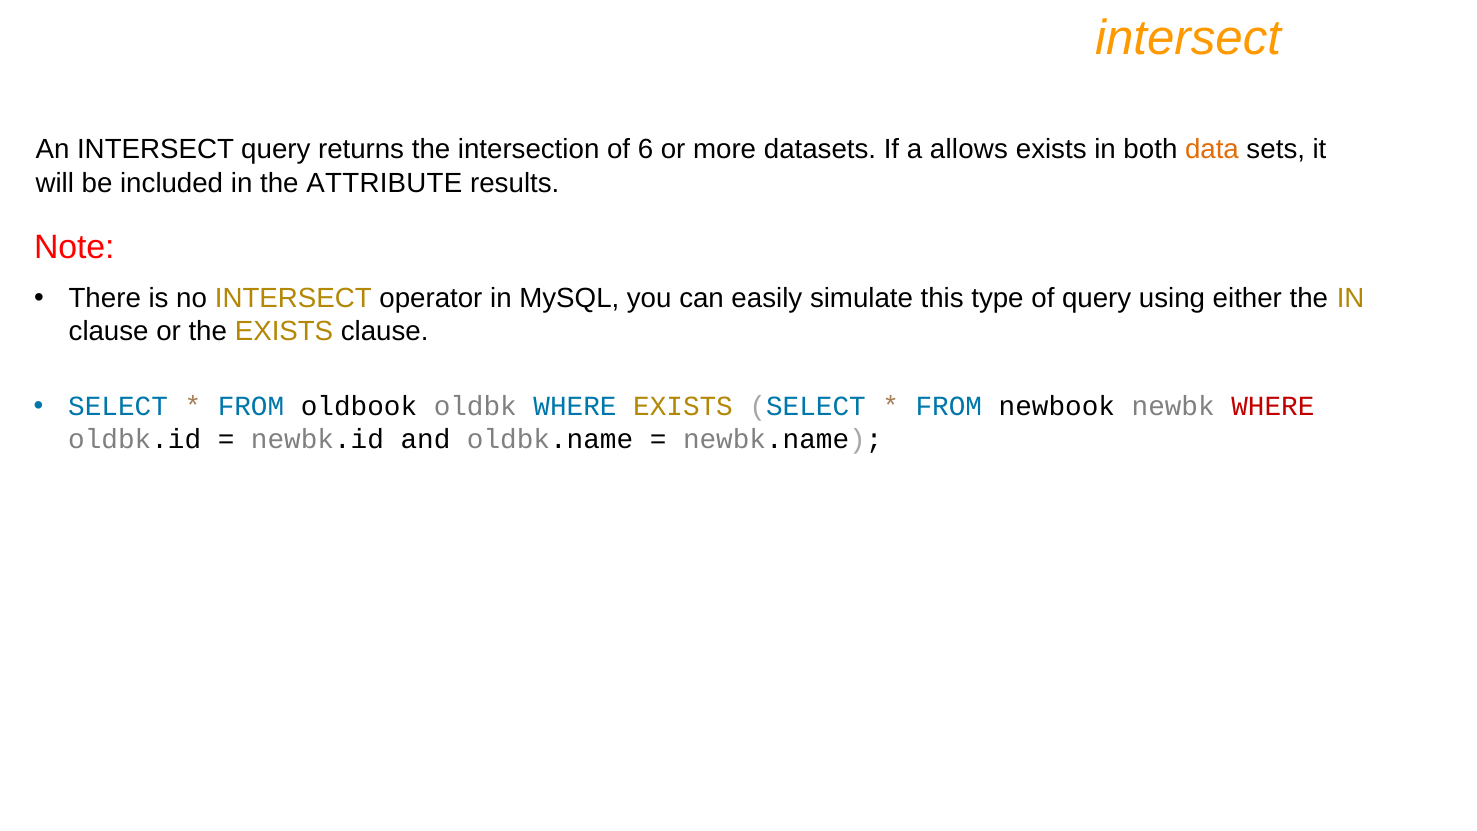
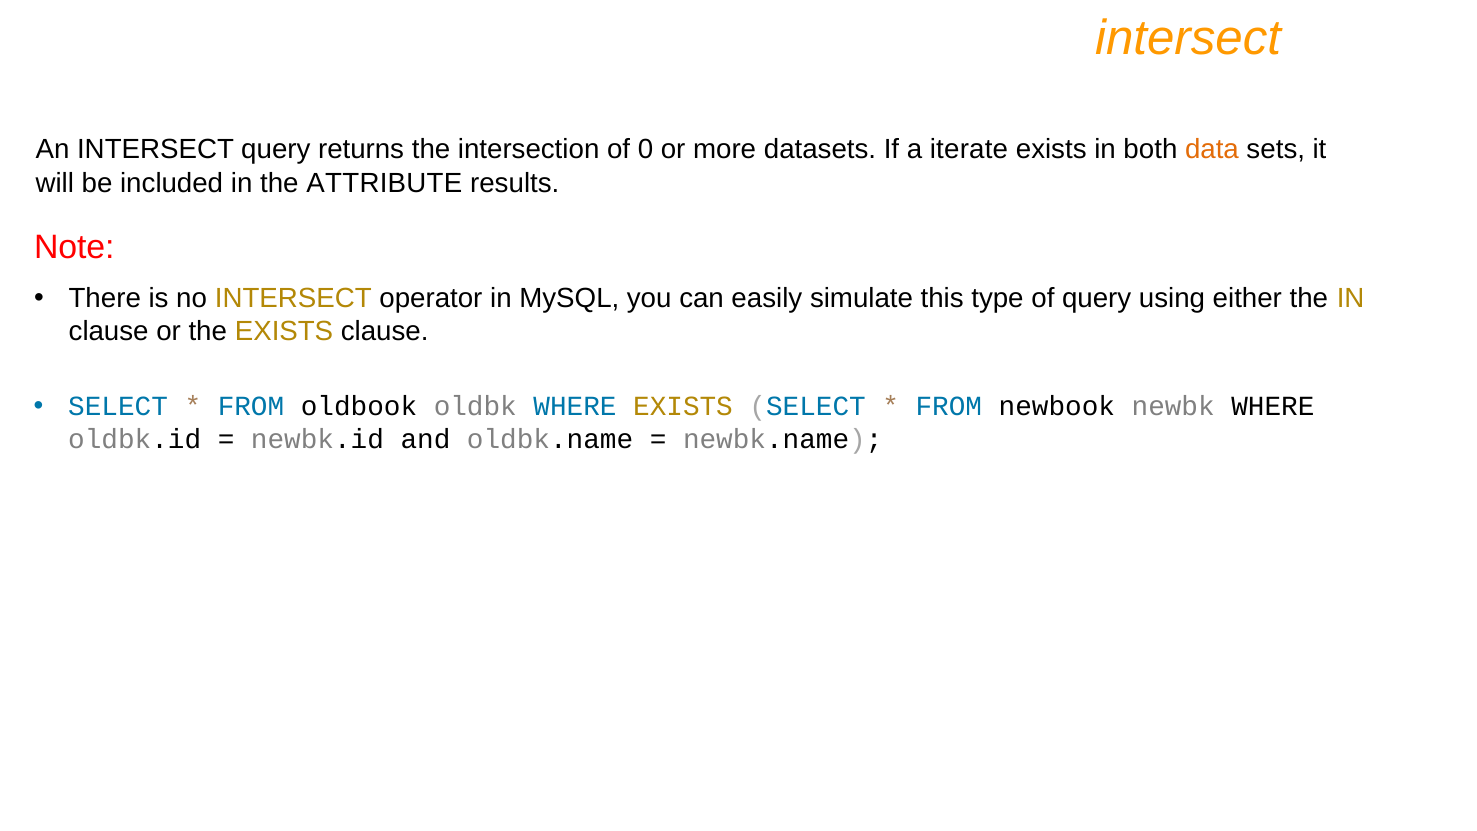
6: 6 -> 0 (646, 150)
allows: allows -> iterate (969, 150)
WHERE colour: red -> black (1273, 406)
